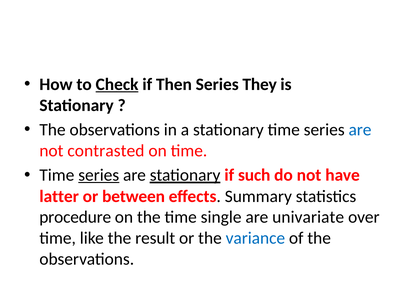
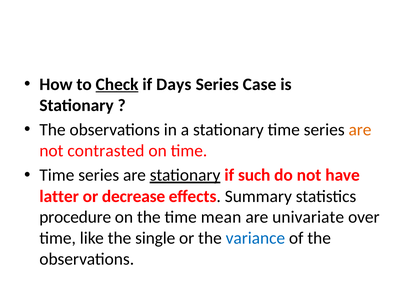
Then: Then -> Days (174, 84)
They: They -> Case (260, 84)
are colour: blue -> orange (360, 130)
series underline: present -> none (99, 175)
between: between -> decrease (134, 196)
single: single -> mean (221, 217)
result: result -> single (155, 238)
